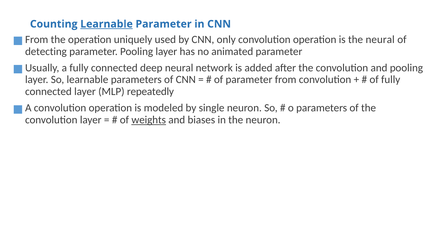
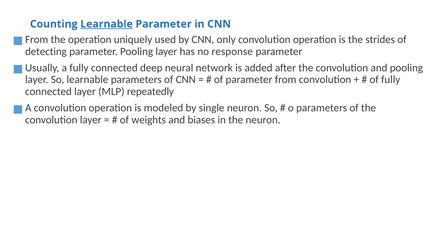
the neural: neural -> strides (380, 39)
animated: animated -> response (232, 51)
weights underline: present -> none (149, 120)
